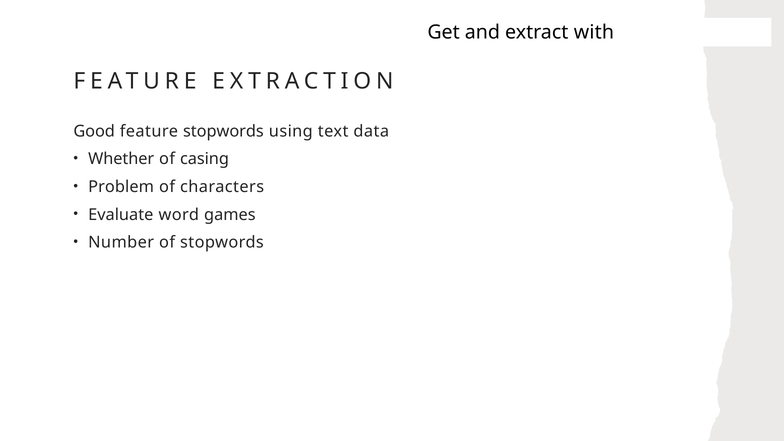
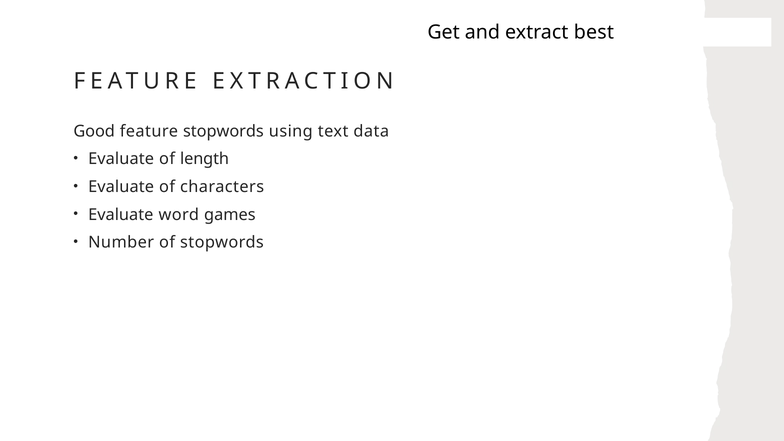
with: with -> best (594, 32)
Whether: Whether -> Evaluate (121, 159)
casing: casing -> length (205, 159)
Problem: Problem -> Evaluate (121, 187)
